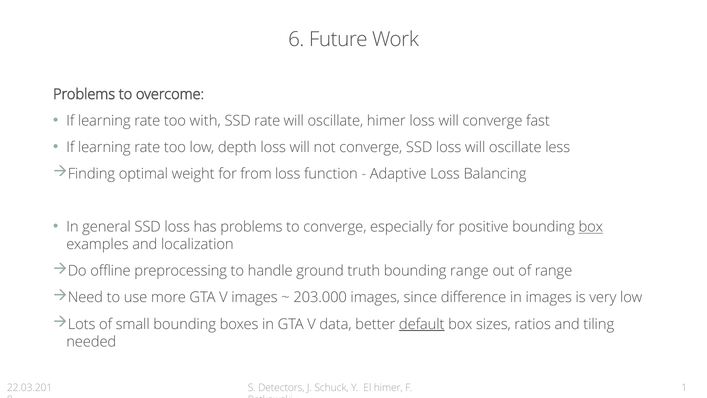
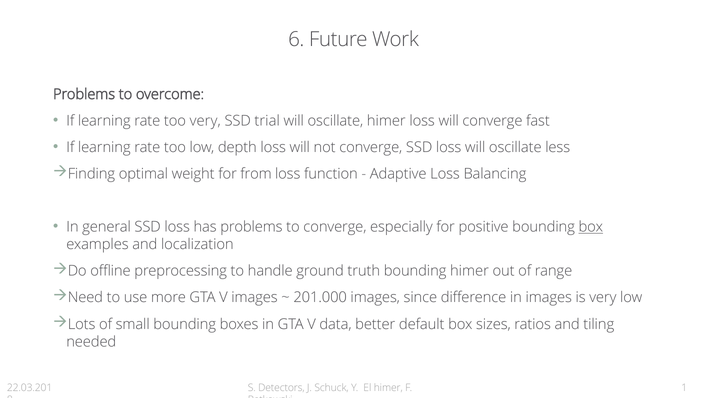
too with: with -> very (205, 121)
SSD rate: rate -> trial (267, 121)
bounding range: range -> himer (469, 271)
203.000: 203.000 -> 201.000 (320, 297)
default underline: present -> none (422, 324)
